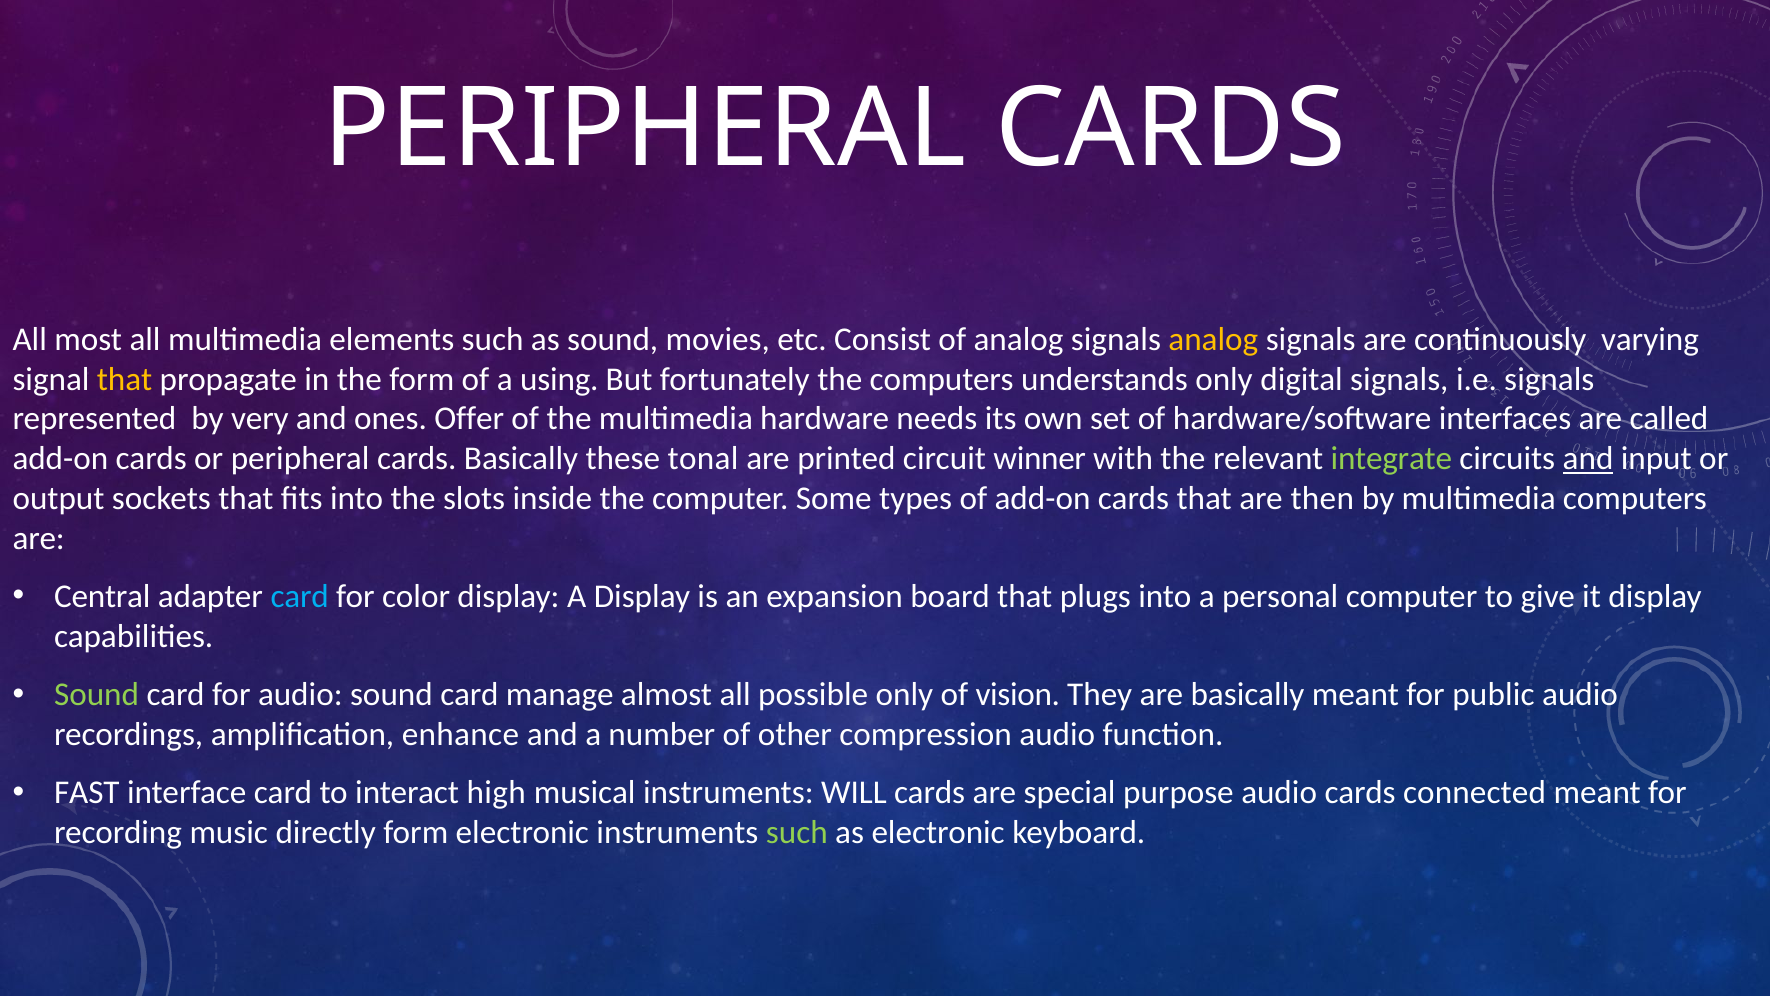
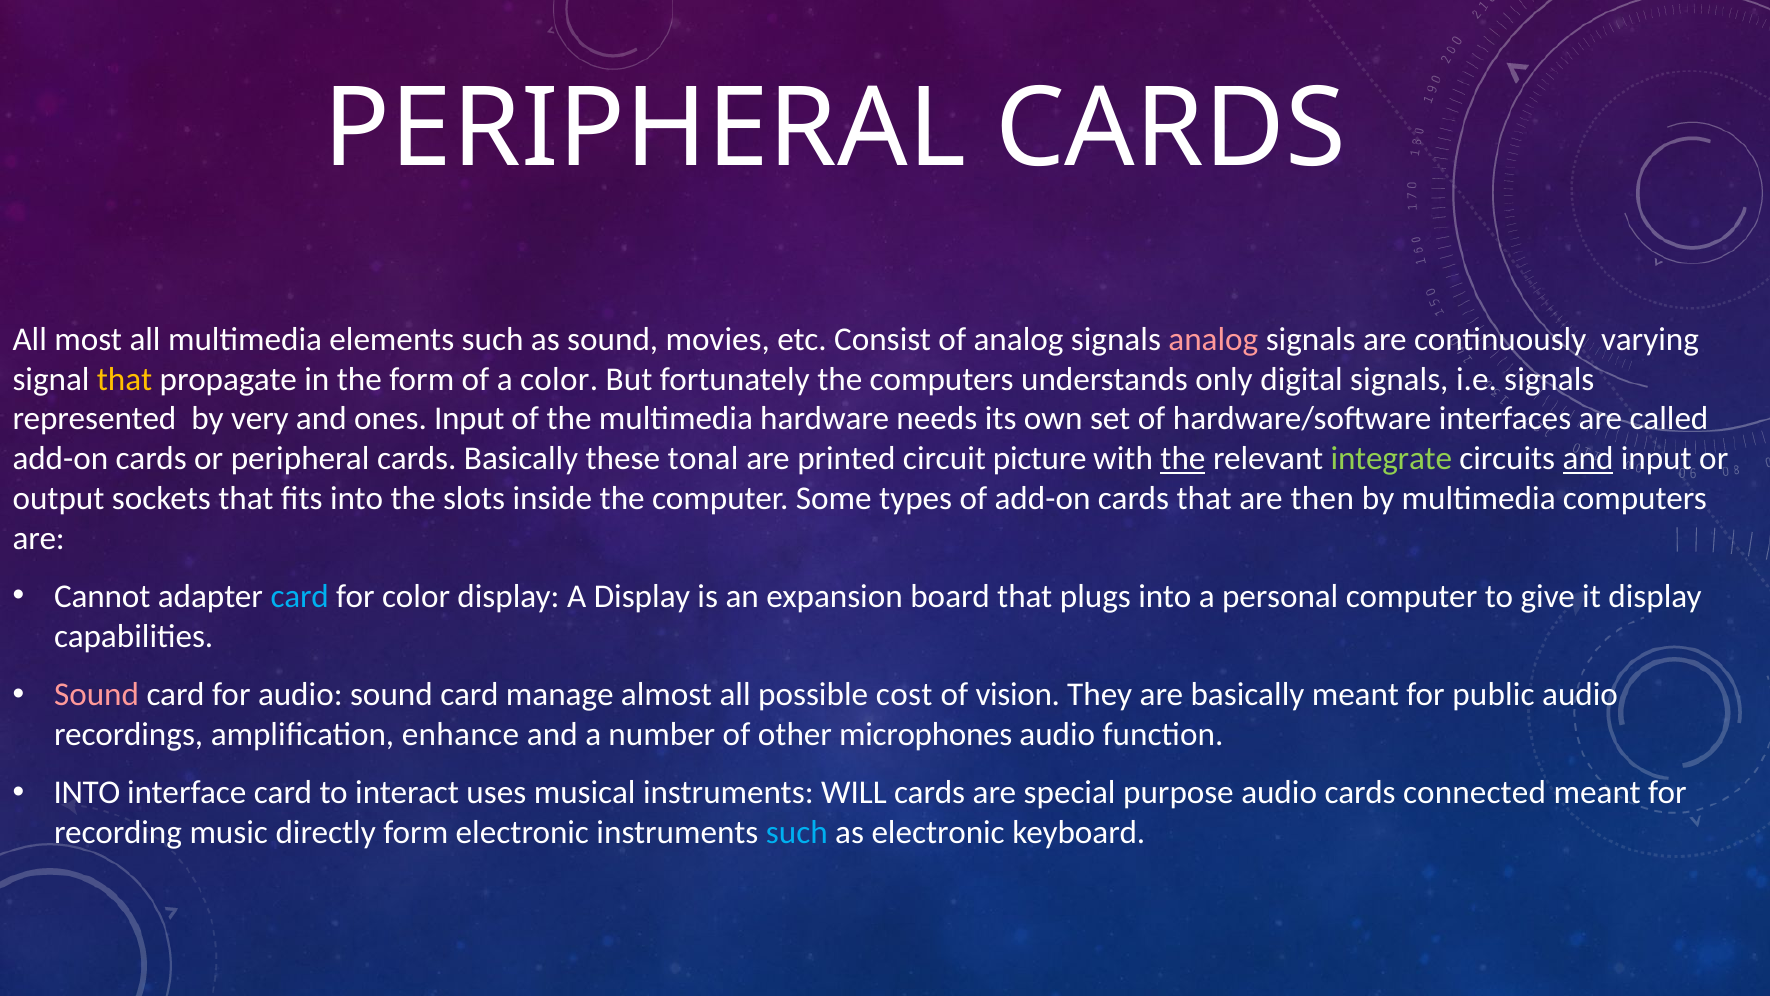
analog colour: yellow -> pink (1213, 339)
a using: using -> color (559, 379)
ones Offer: Offer -> Input (469, 419)
winner: winner -> picture (1040, 459)
the underline: none -> present (1183, 459)
Central: Central -> Cannot (102, 597)
Sound colour: light green -> pink (97, 695)
possible only: only -> cost (904, 695)
compression: compression -> microphones (926, 734)
FAST: FAST -> INTO (87, 793)
high: high -> uses (496, 793)
such colour: light green -> light blue (797, 833)
